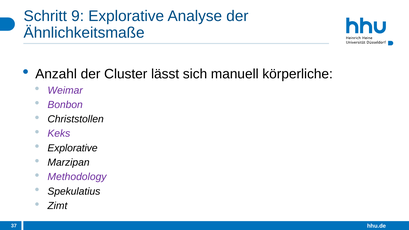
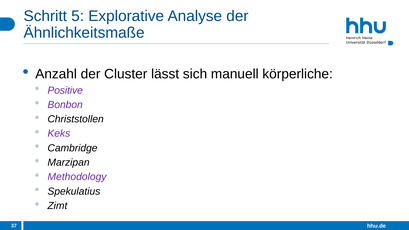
9: 9 -> 5 (78, 16)
Weimar: Weimar -> Positive (65, 90)
Explorative: Explorative -> Cambridge (73, 148)
